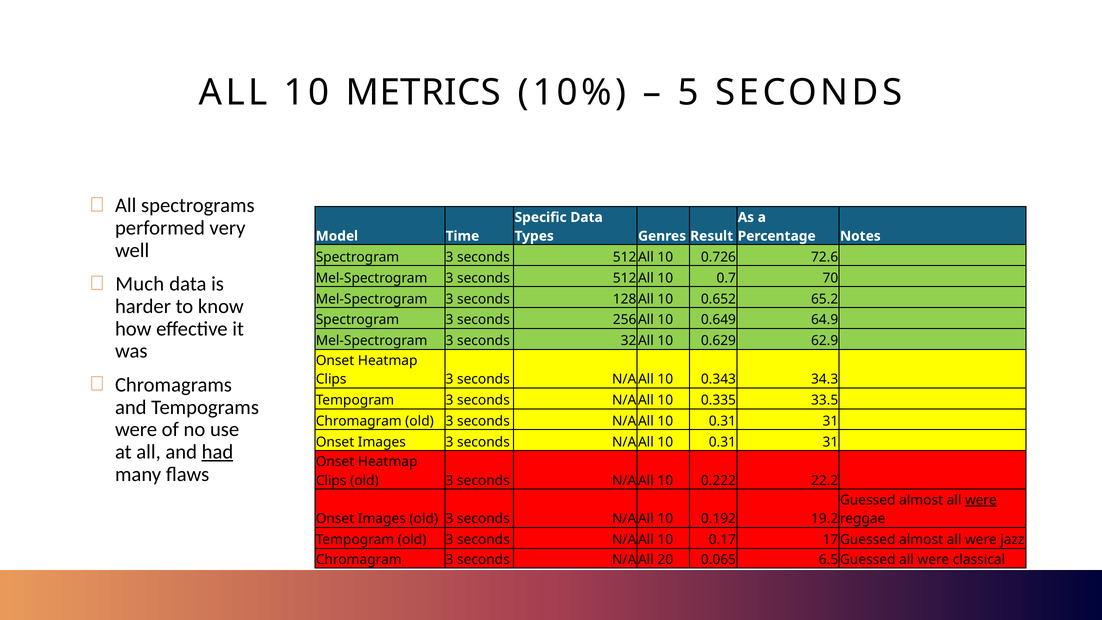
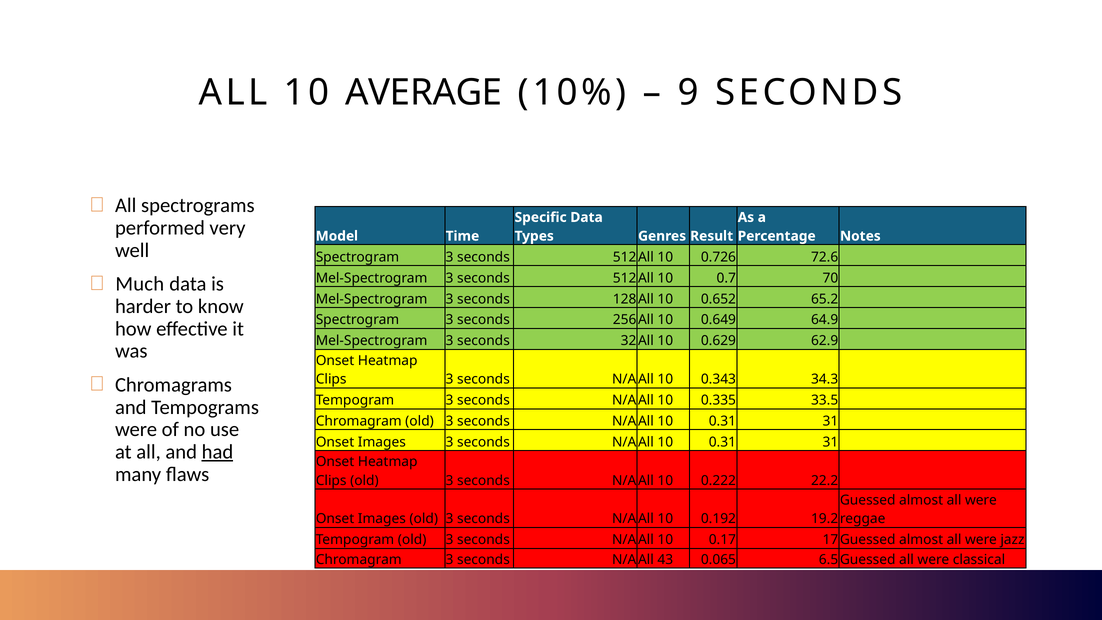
METRICS: METRICS -> AVERAGE (424, 93)
5: 5 -> 9 (688, 93)
were underline: present -> none (981, 500)
20: 20 -> 43 (665, 559)
